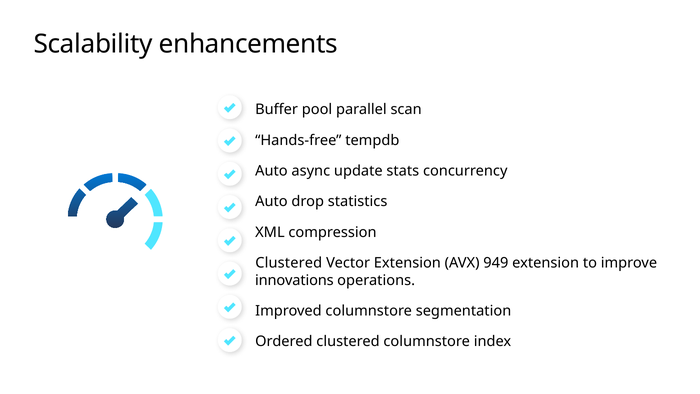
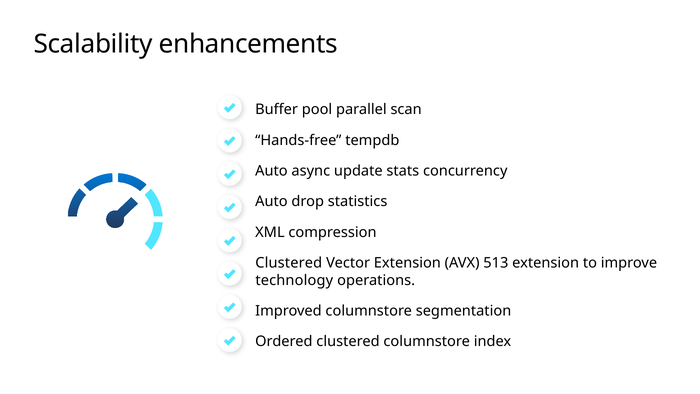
949: 949 -> 513 (496, 263)
innovations: innovations -> technology (294, 280)
